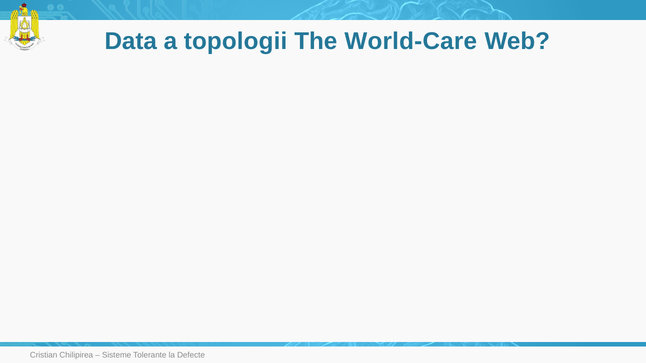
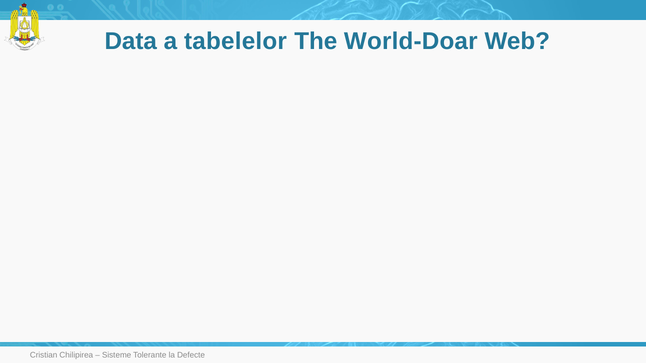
topologii: topologii -> tabelelor (235, 41)
World-Care: World-Care -> World-Doar (411, 41)
